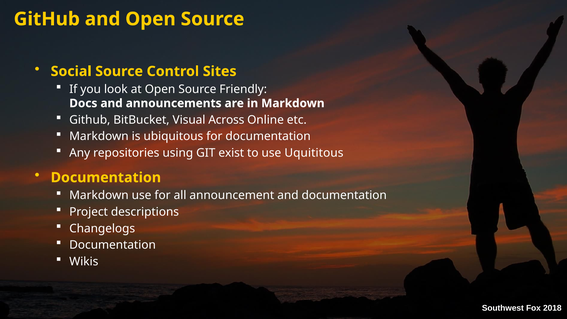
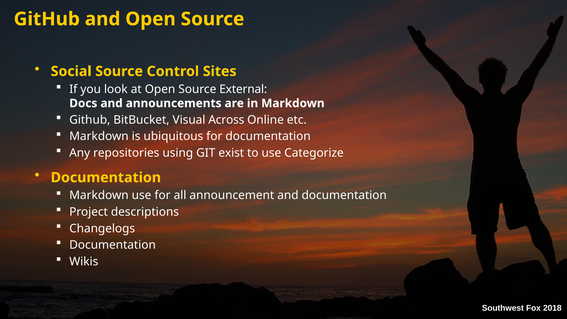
Friendly: Friendly -> External (243, 89)
Uquititous: Uquititous -> Categorize (314, 153)
